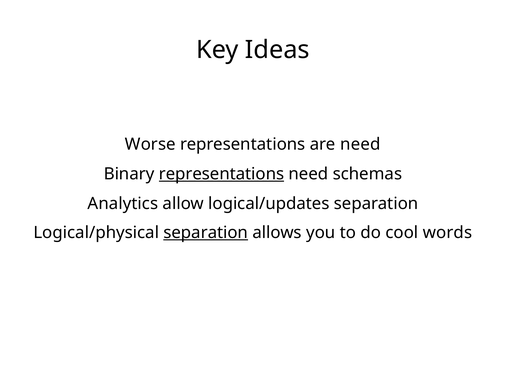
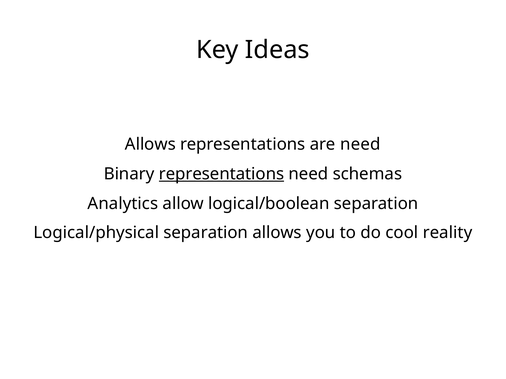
Worse: Worse -> Allows (150, 144)
logical/updates: logical/updates -> logical/boolean (269, 204)
separation underline: present -> none (206, 233)
words: words -> reality (448, 233)
